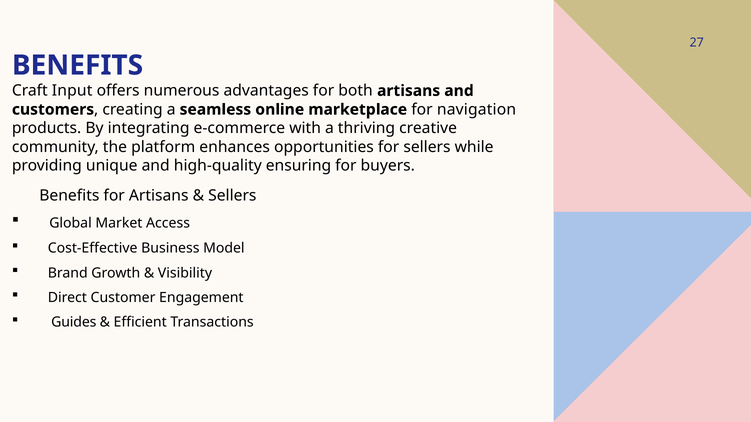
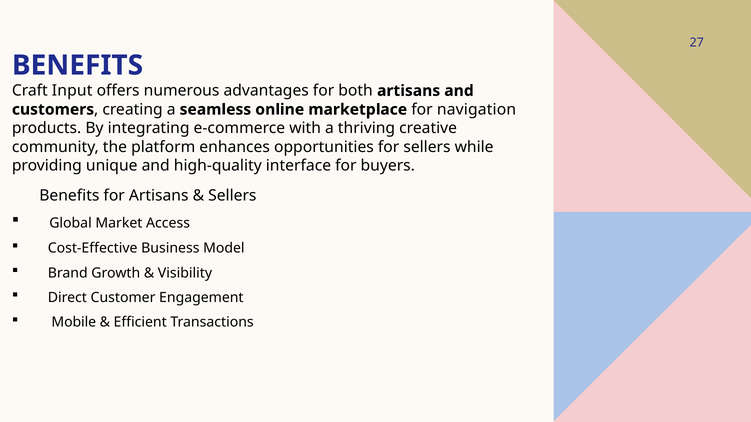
ensuring: ensuring -> interface (298, 166)
Guides: Guides -> Mobile (74, 323)
